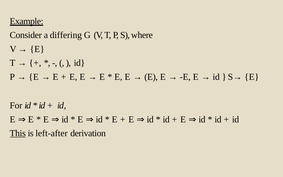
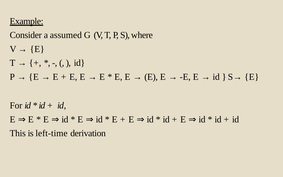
differing: differing -> assumed (66, 35)
This underline: present -> none (18, 133)
left-after: left-after -> left-time (52, 133)
